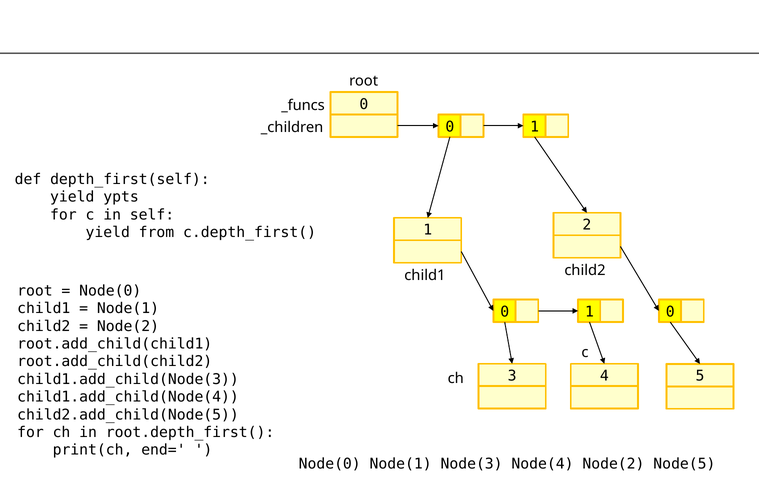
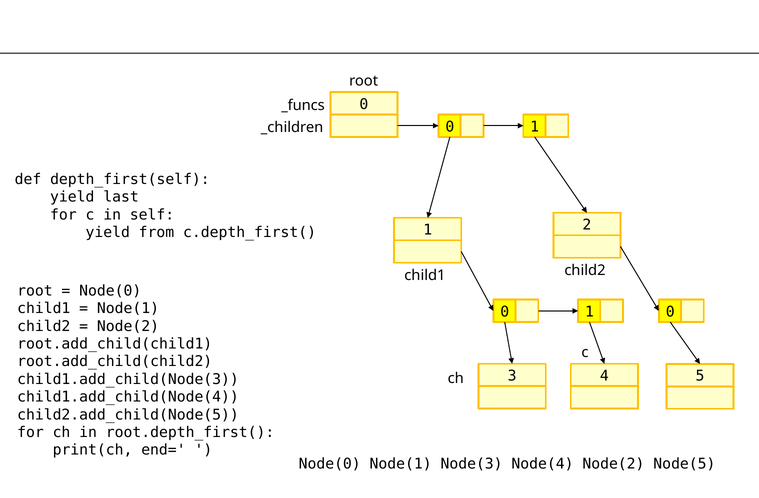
ypts: ypts -> last (121, 197)
